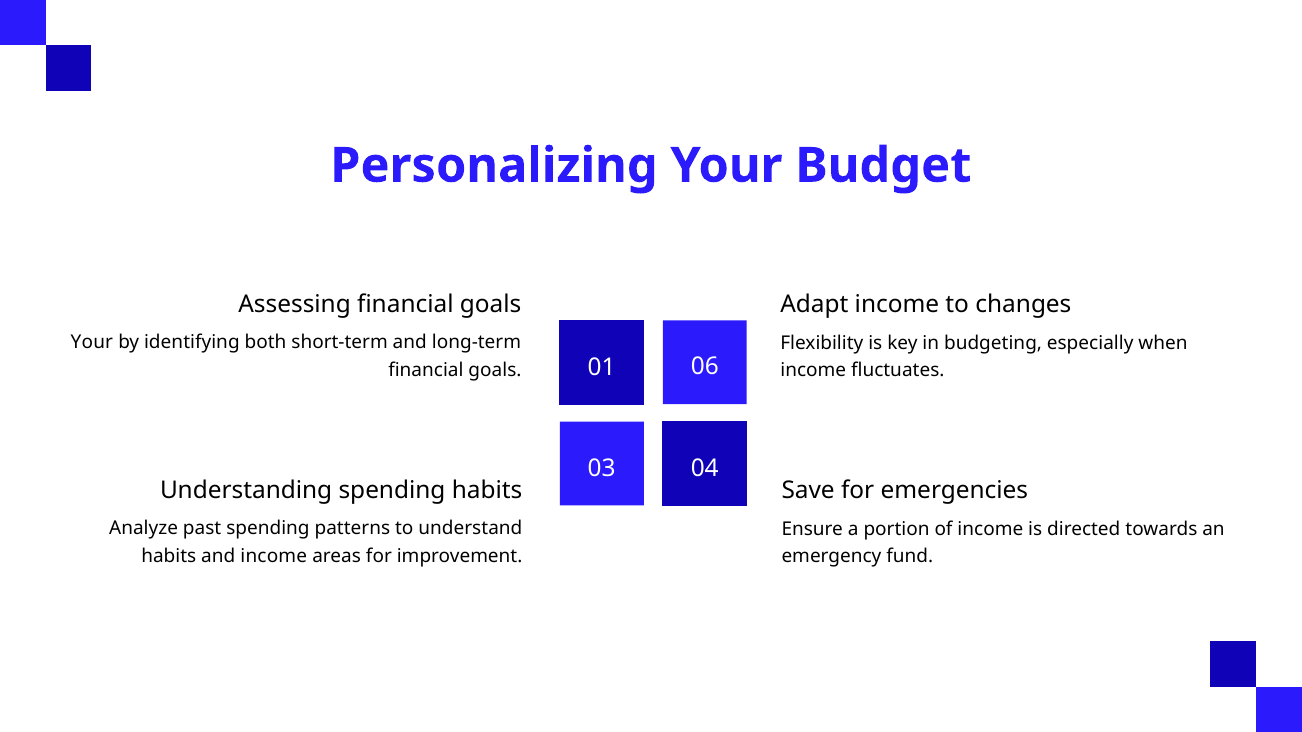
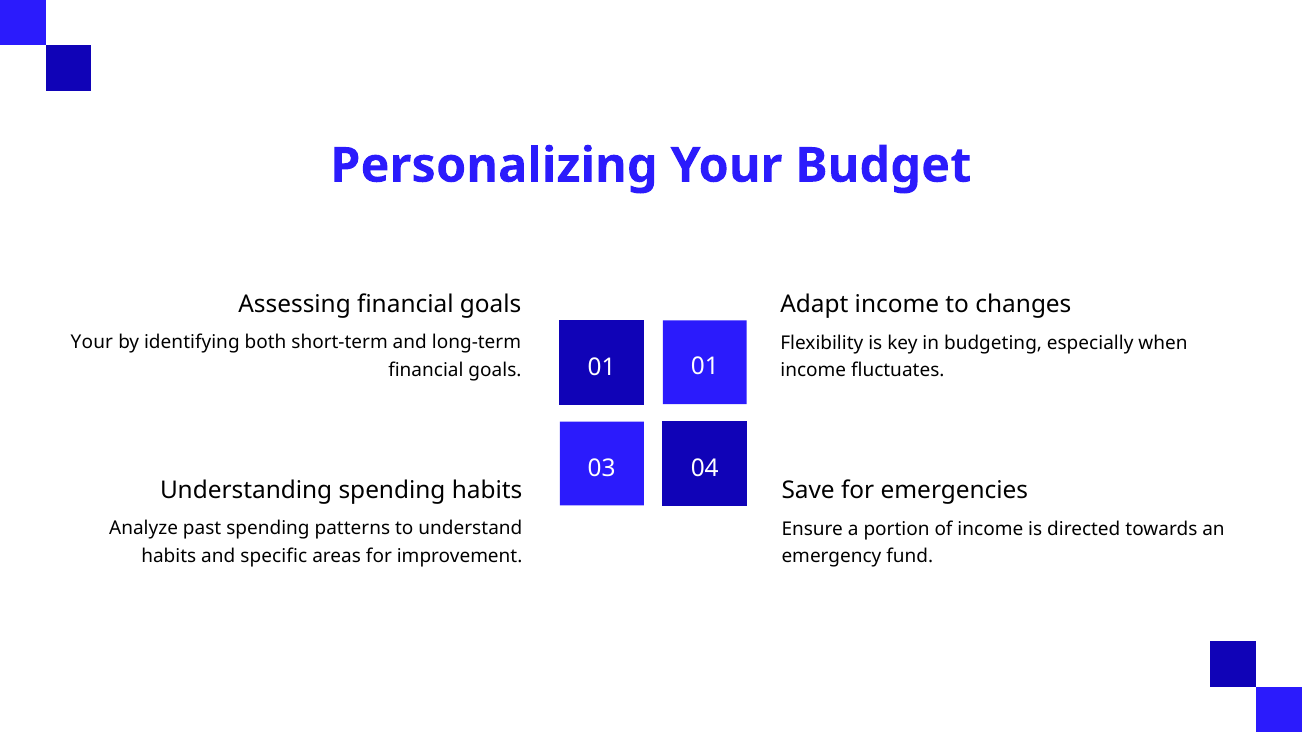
goals 06: 06 -> 01 (705, 367)
and income: income -> specific (274, 556)
